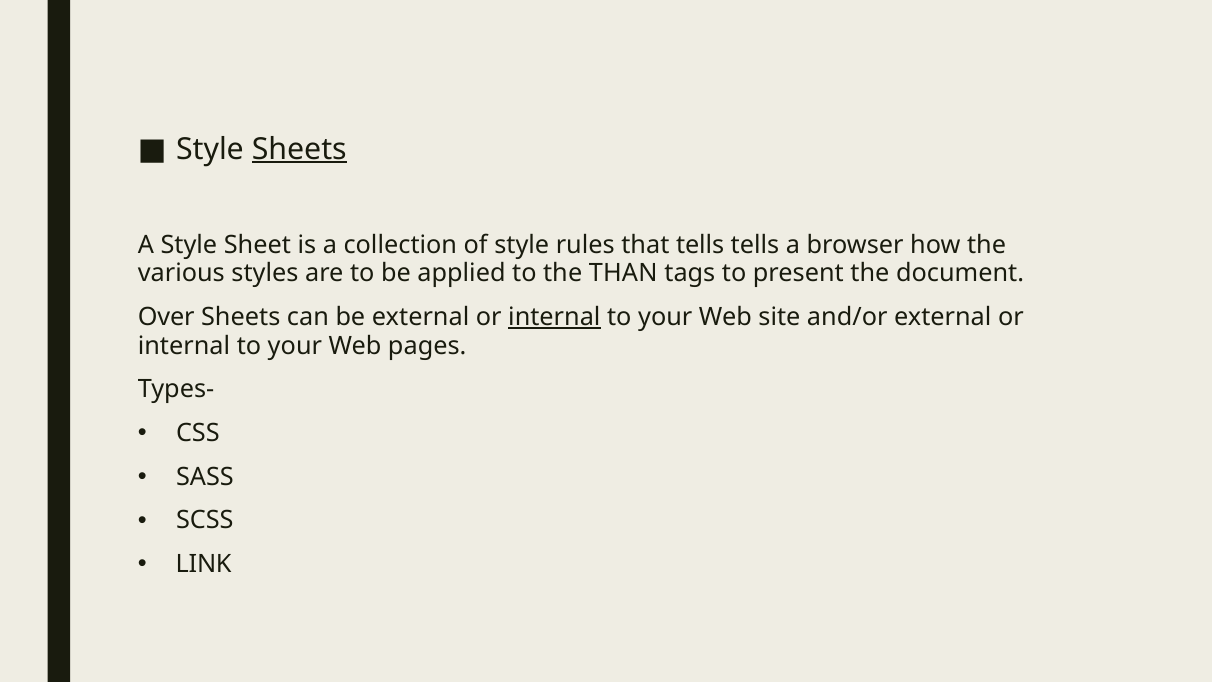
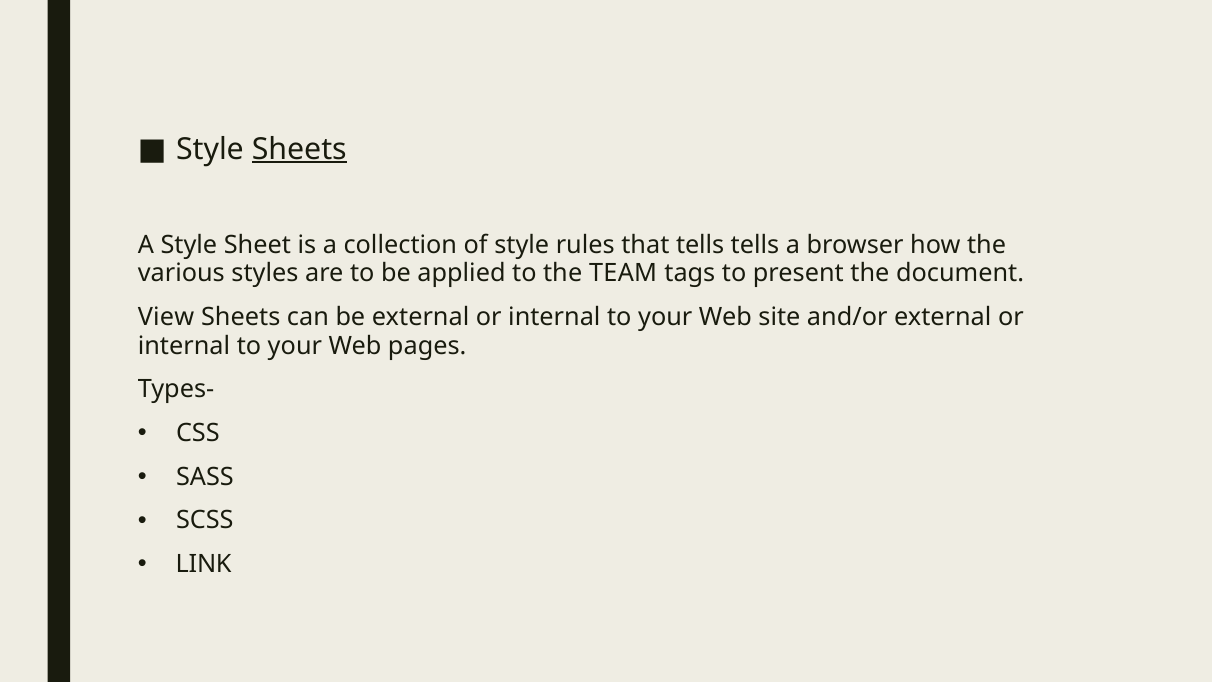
THAN: THAN -> TEAM (623, 273)
Over: Over -> View (166, 317)
internal underline: present -> none (554, 317)
